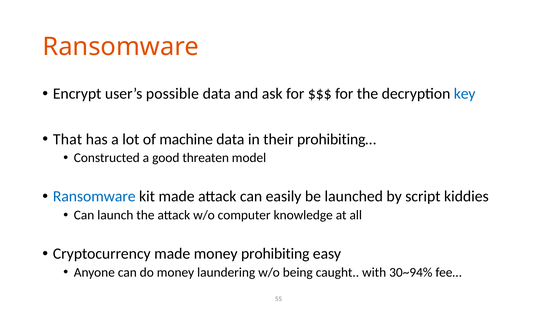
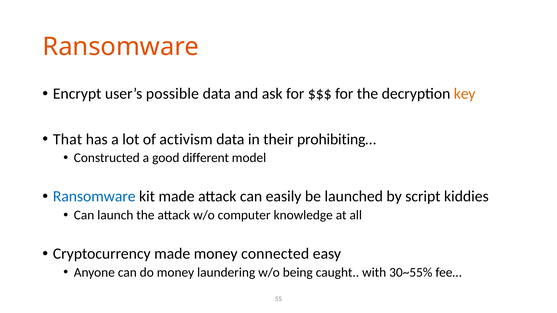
key colour: blue -> orange (465, 94)
machine: machine -> activism (186, 139)
threaten: threaten -> different (206, 158)
prohibiting: prohibiting -> connected (275, 254)
30~94%: 30~94% -> 30~55% (411, 273)
